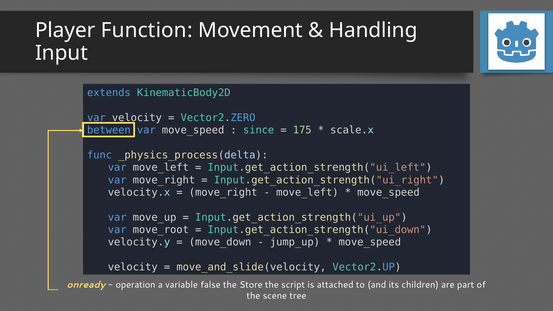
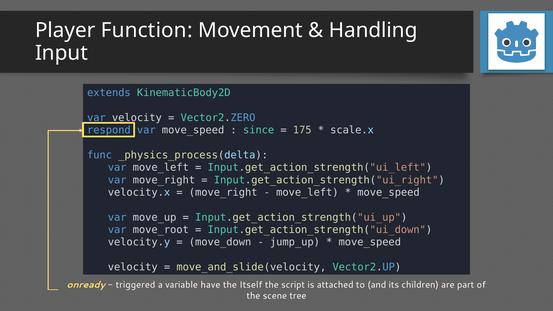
between: between -> respond (109, 130)
operation: operation -> triggered (135, 285)
false: false -> have (210, 285)
Store: Store -> Itself (251, 285)
